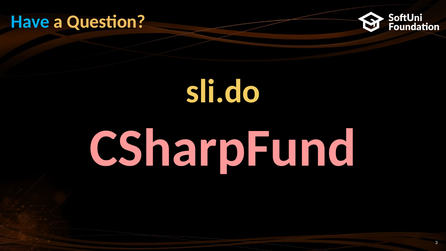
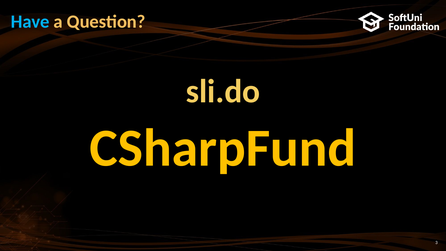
CSharpFund colour: pink -> yellow (223, 148)
